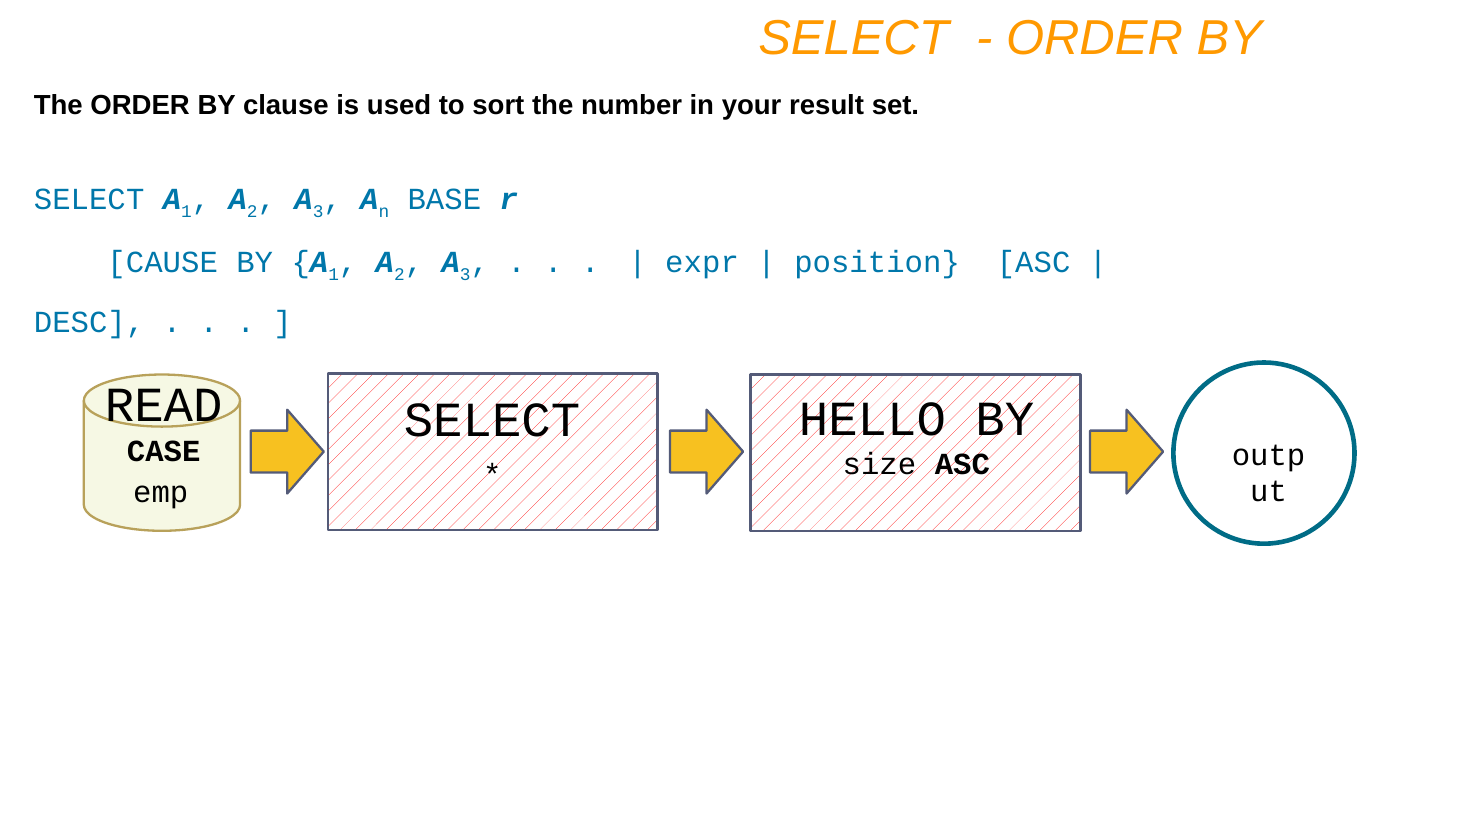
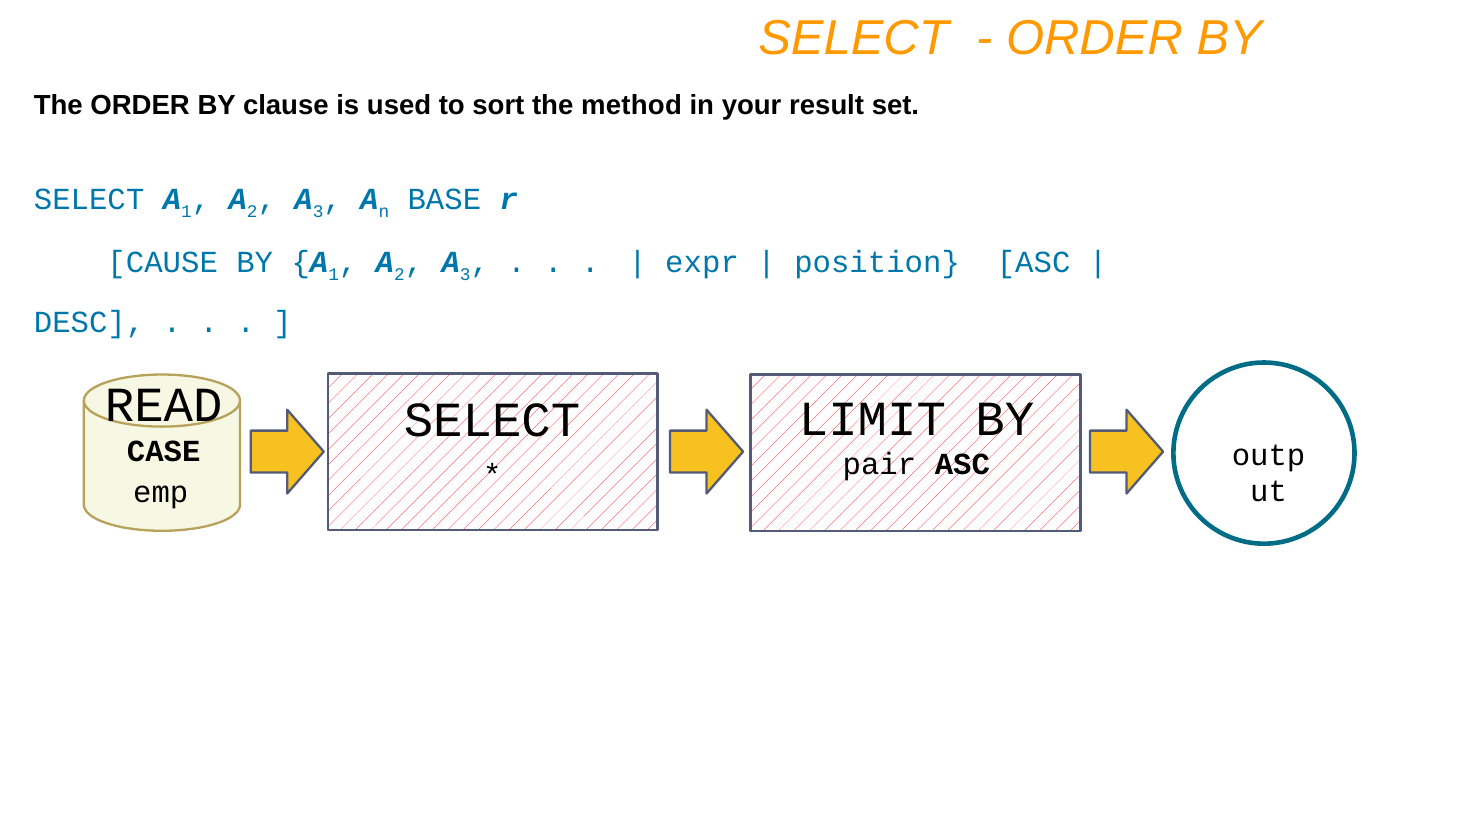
number: number -> method (631, 105)
HELLO: HELLO -> LIMIT (872, 419)
size: size -> pair (879, 465)
